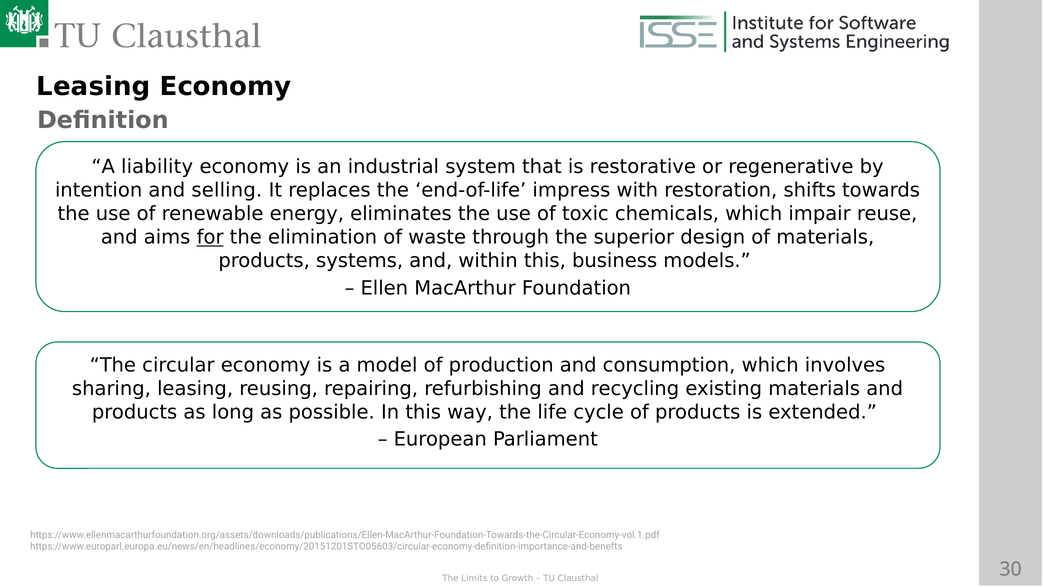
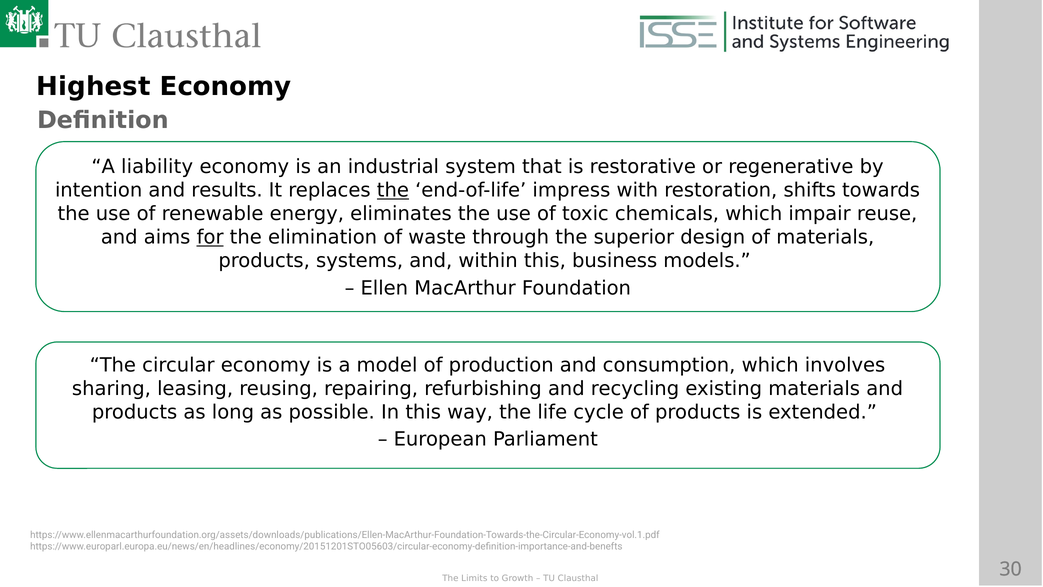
Leasing: Leasing -> Highest (93, 87)
selling: selling -> results (227, 190)
the underline: none -> present (393, 190)
